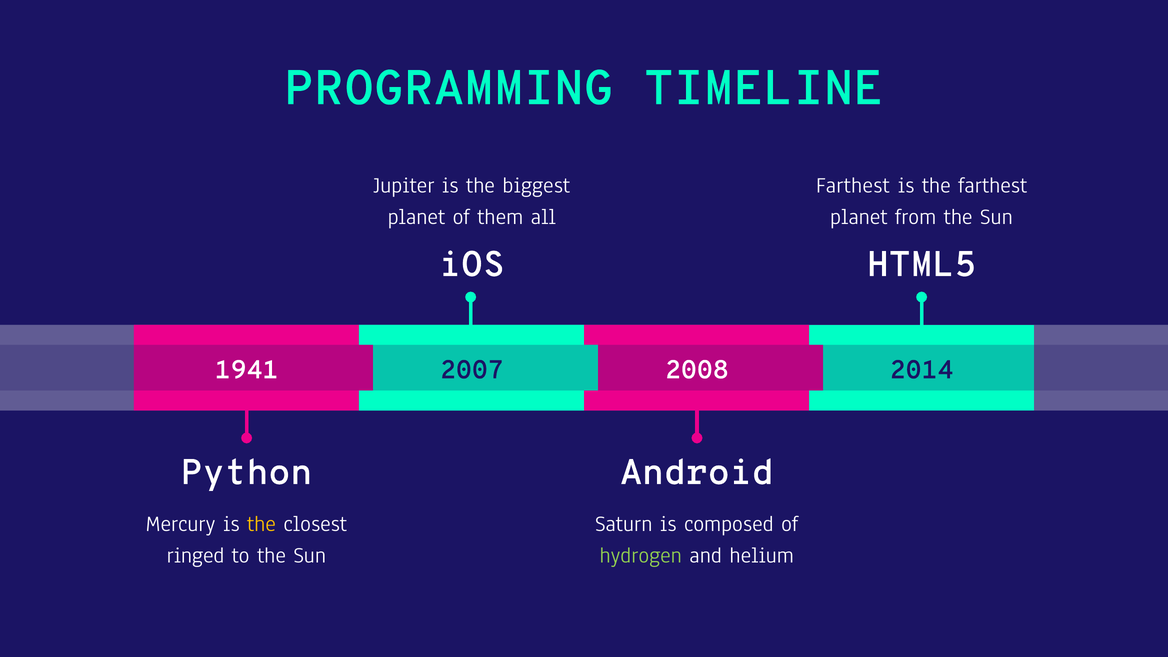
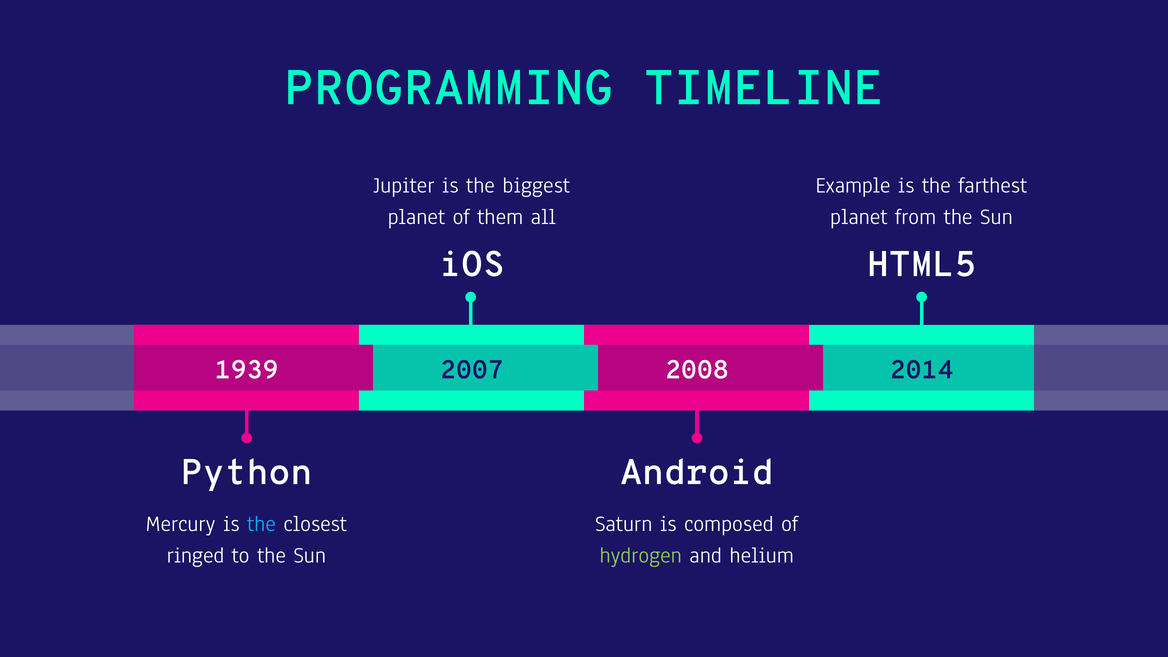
Farthest: Farthest -> Example (853, 185)
1941: 1941 -> 1939 (247, 370)
the colour: yellow -> light blue (261, 524)
